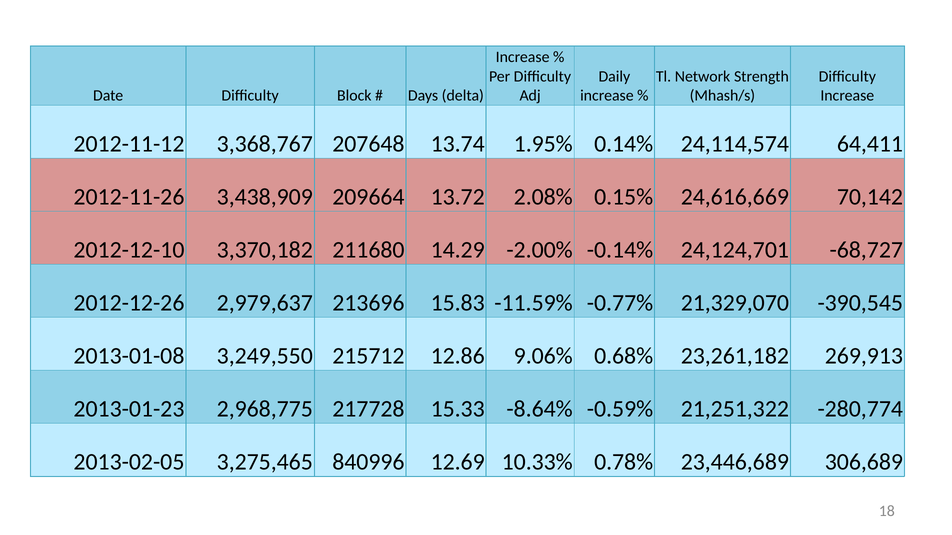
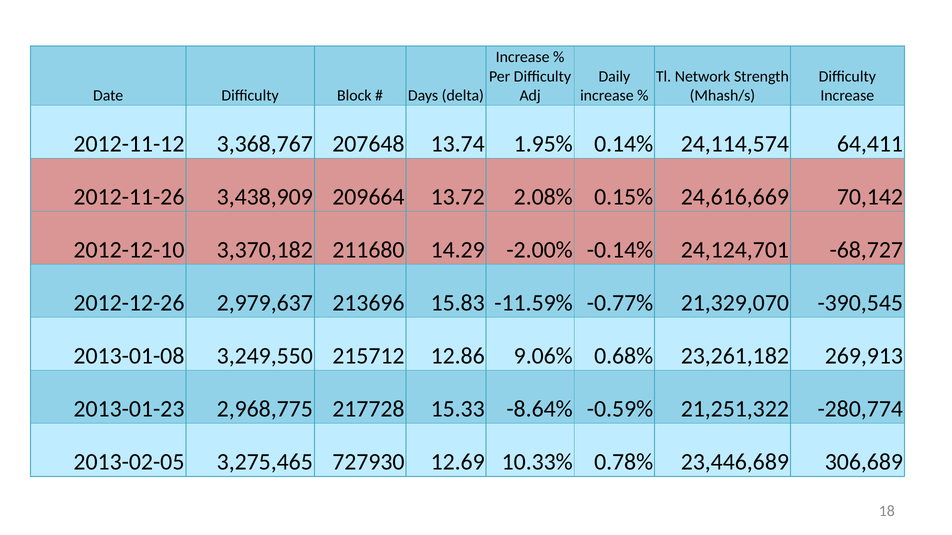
840996: 840996 -> 727930 (368, 463)
